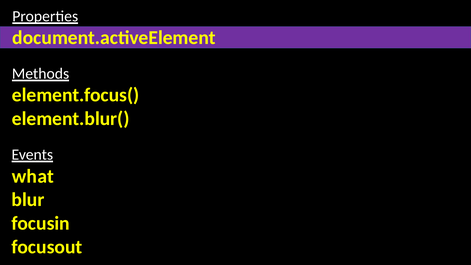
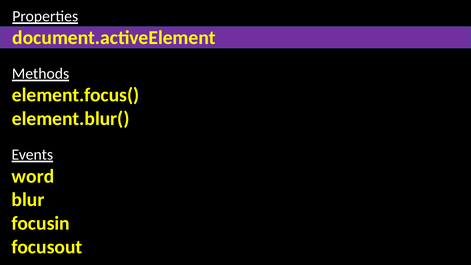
what: what -> word (33, 176)
